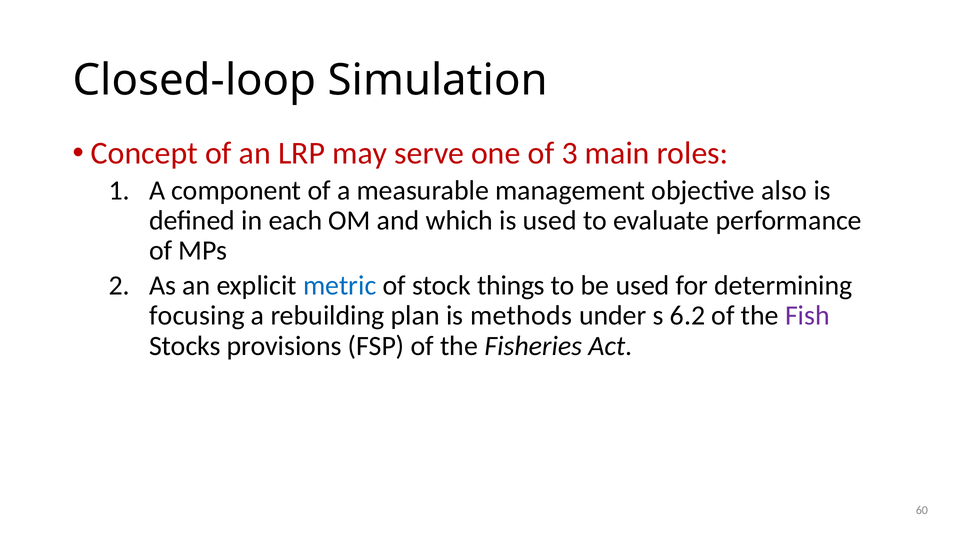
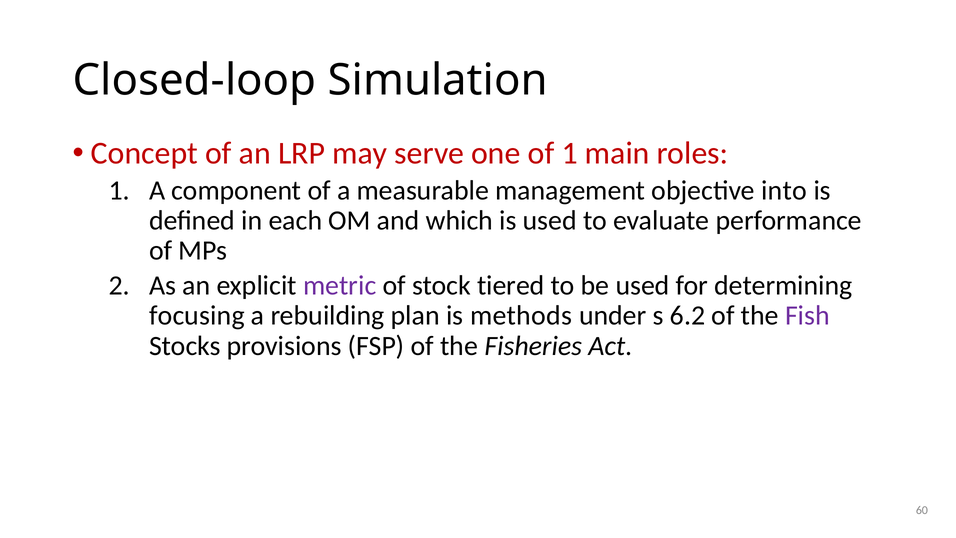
of 3: 3 -> 1 (570, 153)
also: also -> into (784, 190)
metric colour: blue -> purple (340, 286)
things: things -> tiered (511, 286)
